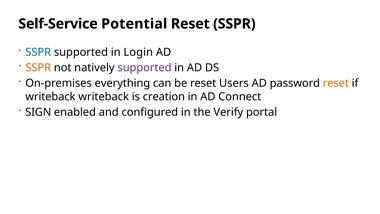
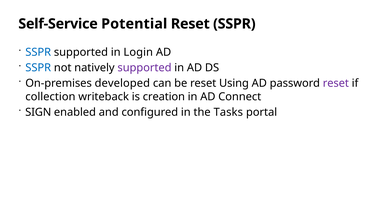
SSPR colour: orange -> blue (38, 68)
everything: everything -> developed (122, 83)
Users: Users -> Using (234, 83)
reset colour: orange -> purple (336, 83)
writeback: writeback -> collection (50, 97)
Verify: Verify -> Tasks (228, 112)
